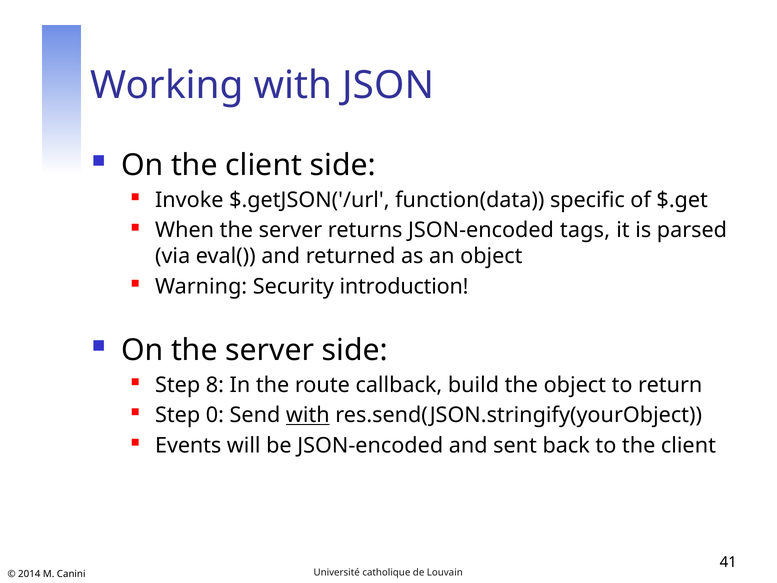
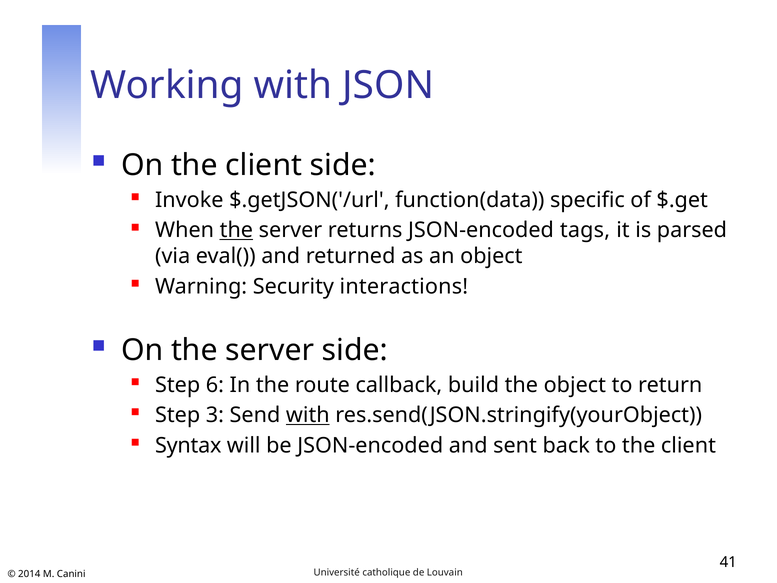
the underline: none -> present (236, 230)
introduction: introduction -> interactions (404, 286)
8: 8 -> 6 (215, 385)
0: 0 -> 3 (215, 415)
Events: Events -> Syntax (188, 445)
